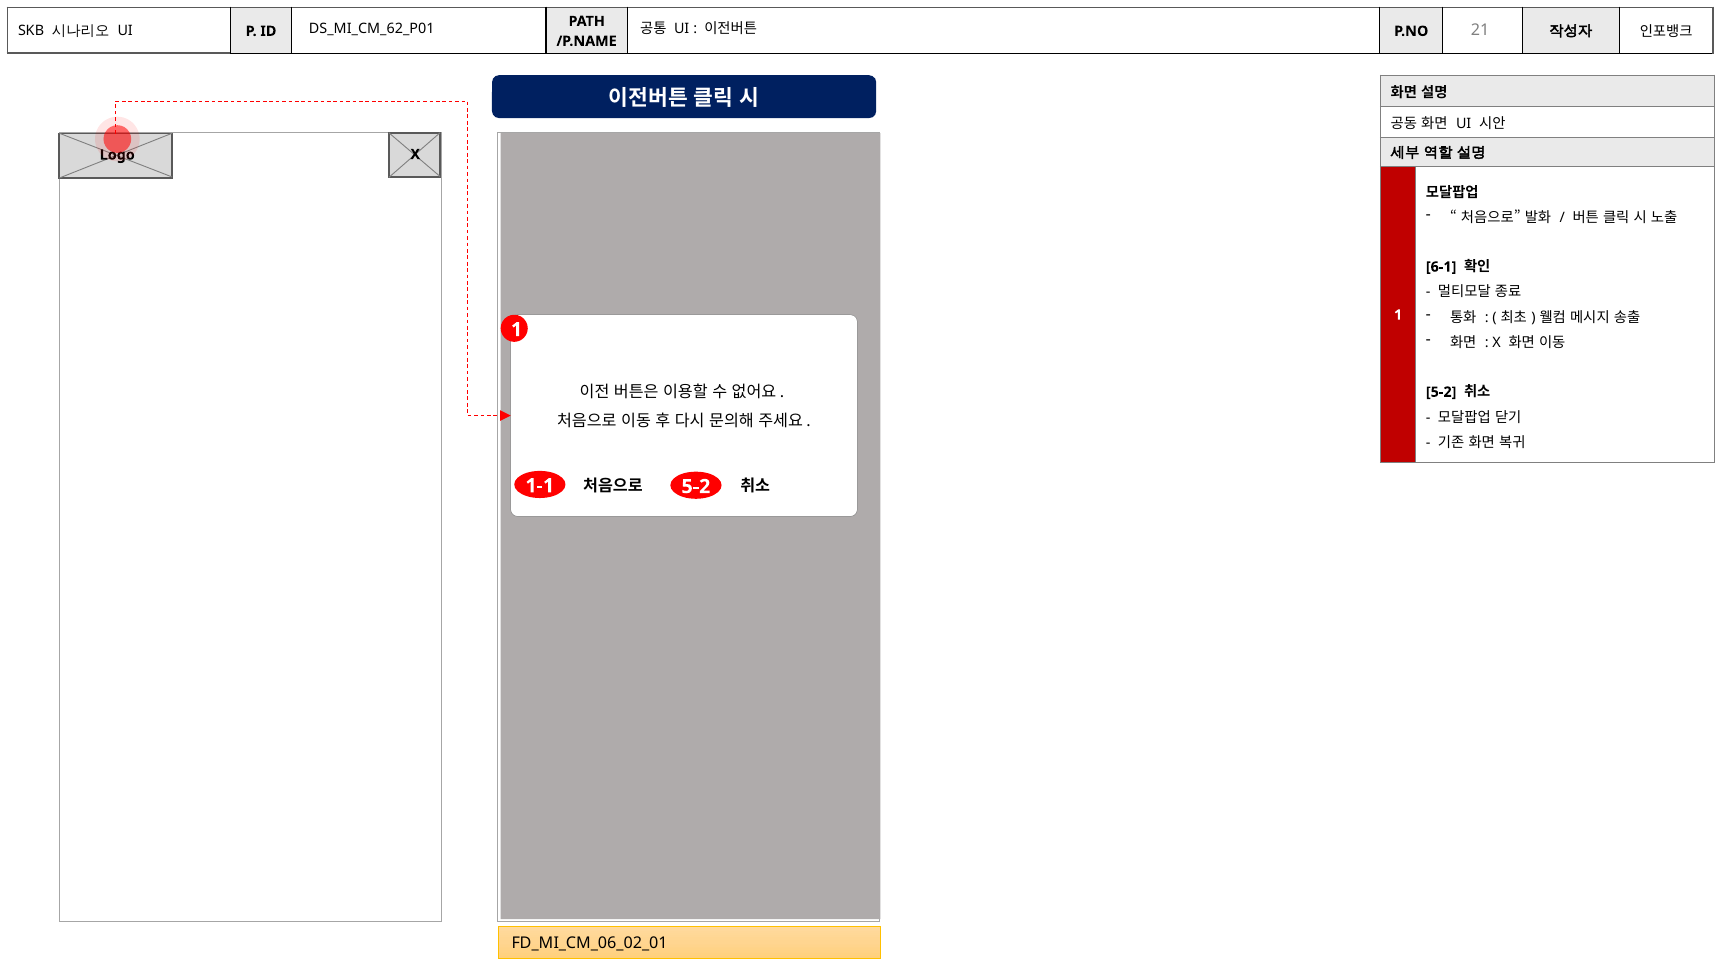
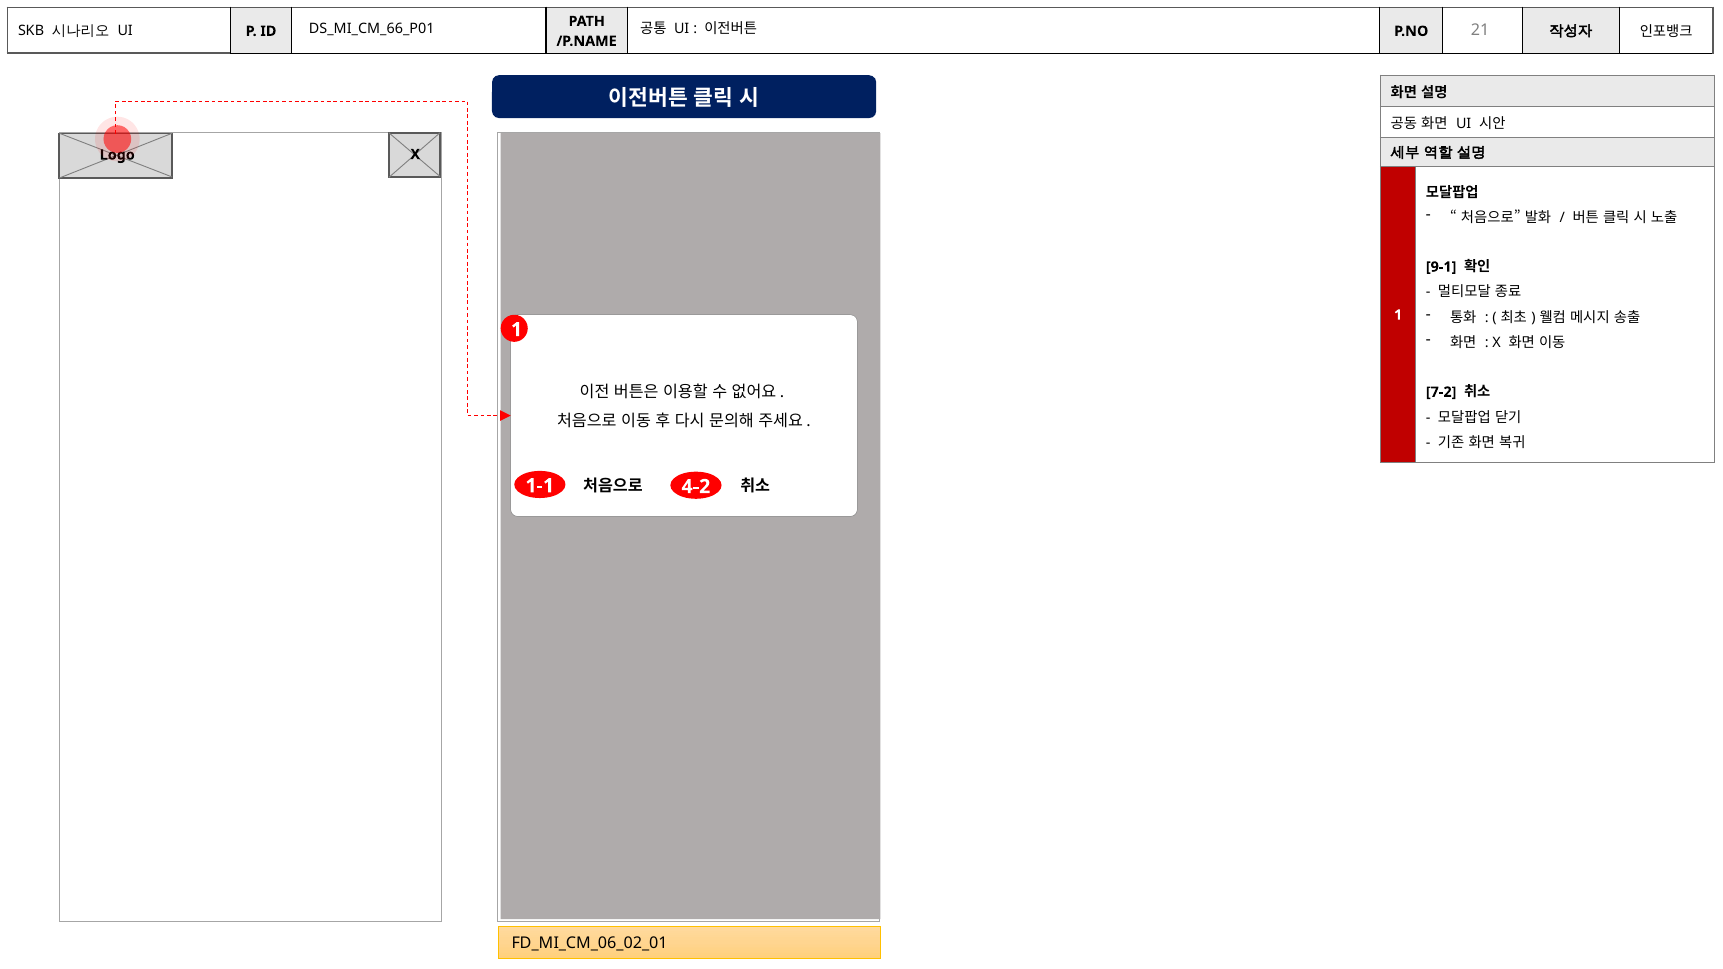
DS_MI_CM_62_P01: DS_MI_CM_62_P01 -> DS_MI_CM_66_P01 (372, 29)
6-1: 6-1 -> 9-1 (1441, 267)
5-2: 5-2 -> 7-2 (1441, 392)
1-1 5-2: 5-2 -> 4-2 (696, 487)
